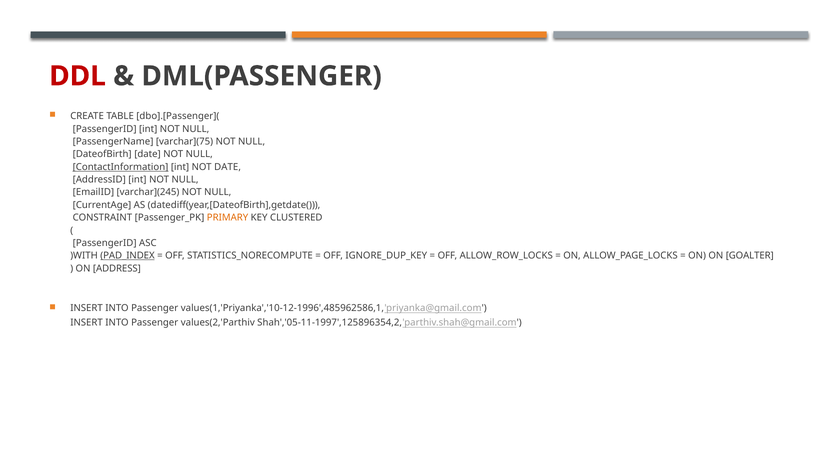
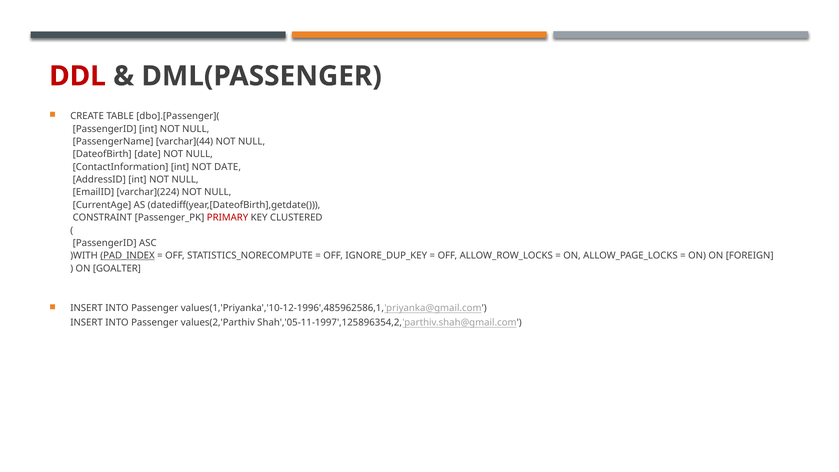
varchar](75: varchar](75 -> varchar](44 (185, 142)
ContactInformation underline: present -> none (121, 167)
varchar](245: varchar](245 -> varchar](224 (148, 192)
PRIMARY colour: orange -> red (228, 218)
GOALTER: GOALTER -> FOREIGN (750, 256)
ADDRESS: ADDRESS -> GOALTER (117, 268)
